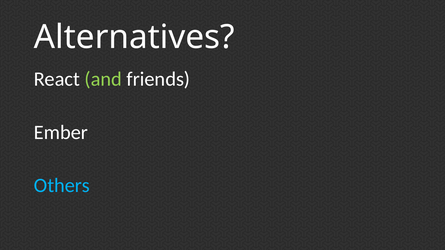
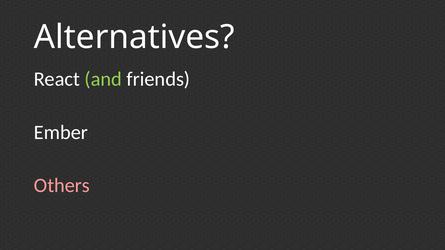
Others colour: light blue -> pink (62, 186)
